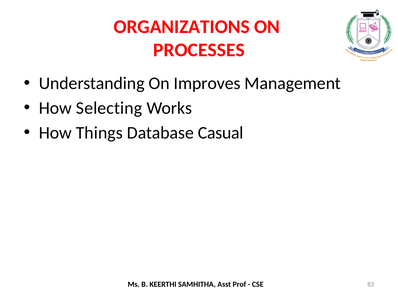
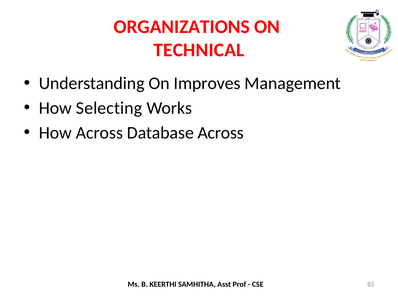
PROCESSES: PROCESSES -> TECHNICAL (199, 50)
How Things: Things -> Across (99, 133)
Database Casual: Casual -> Across (221, 133)
